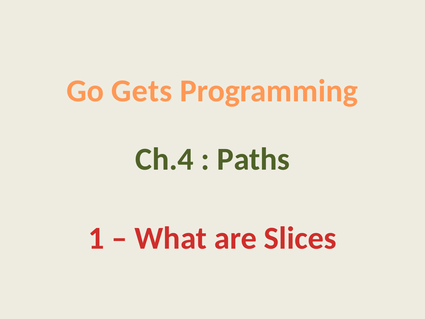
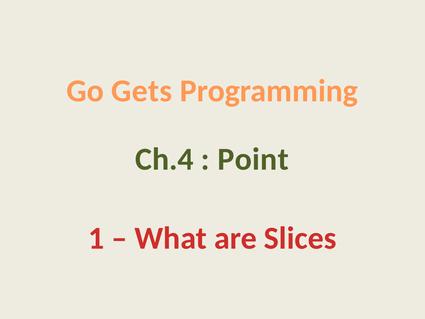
Paths: Paths -> Point (253, 159)
